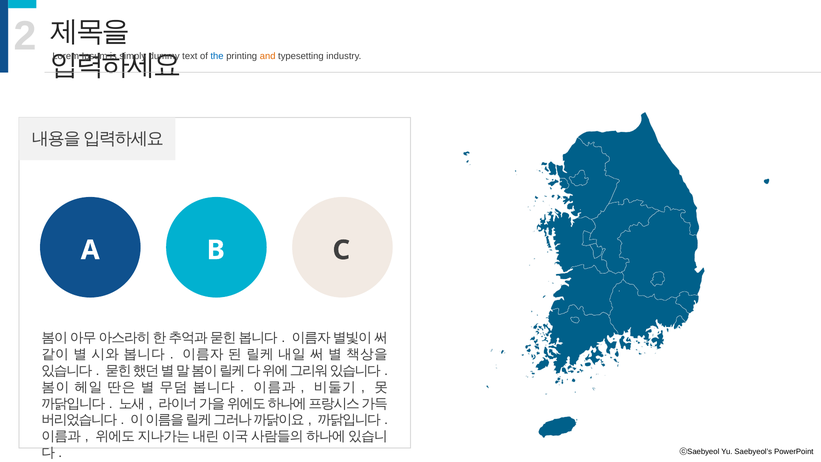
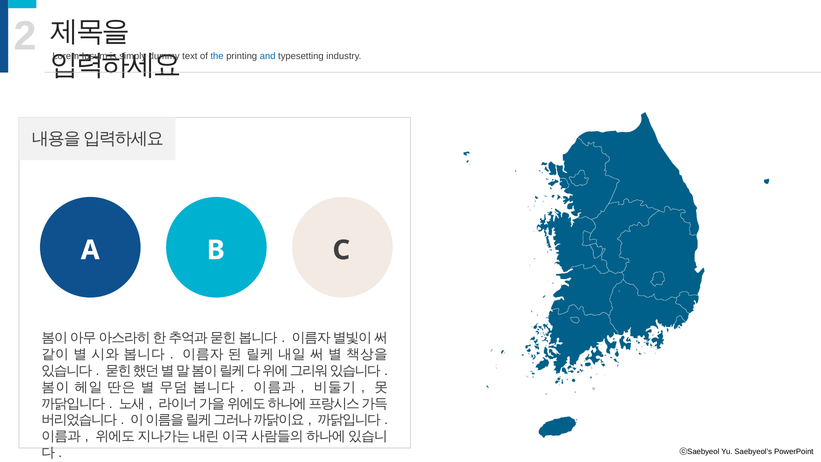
and colour: orange -> blue (268, 56)
